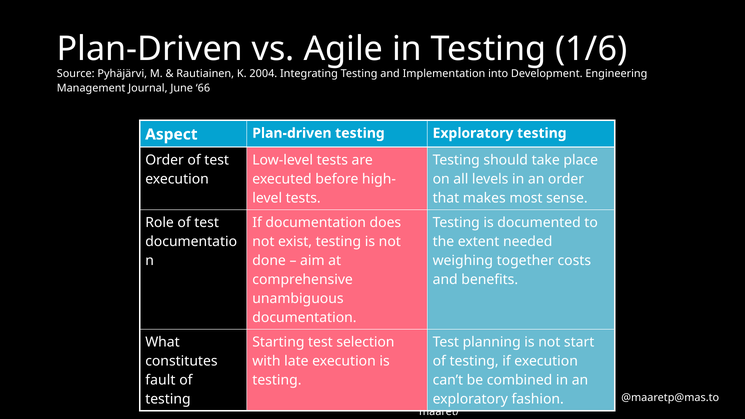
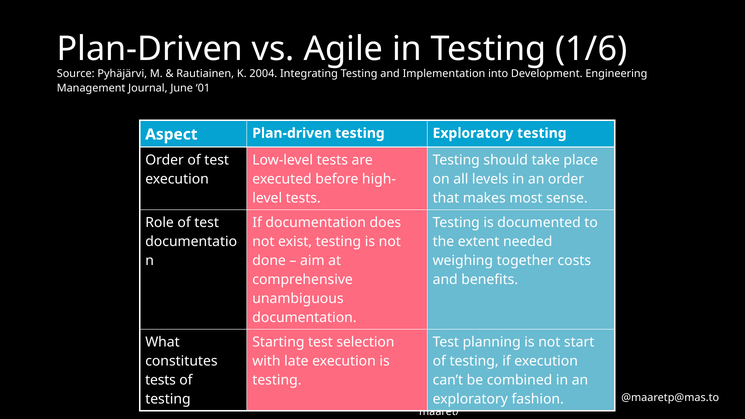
66: 66 -> 01 (203, 88)
fault: fault -> tests (161, 380)
